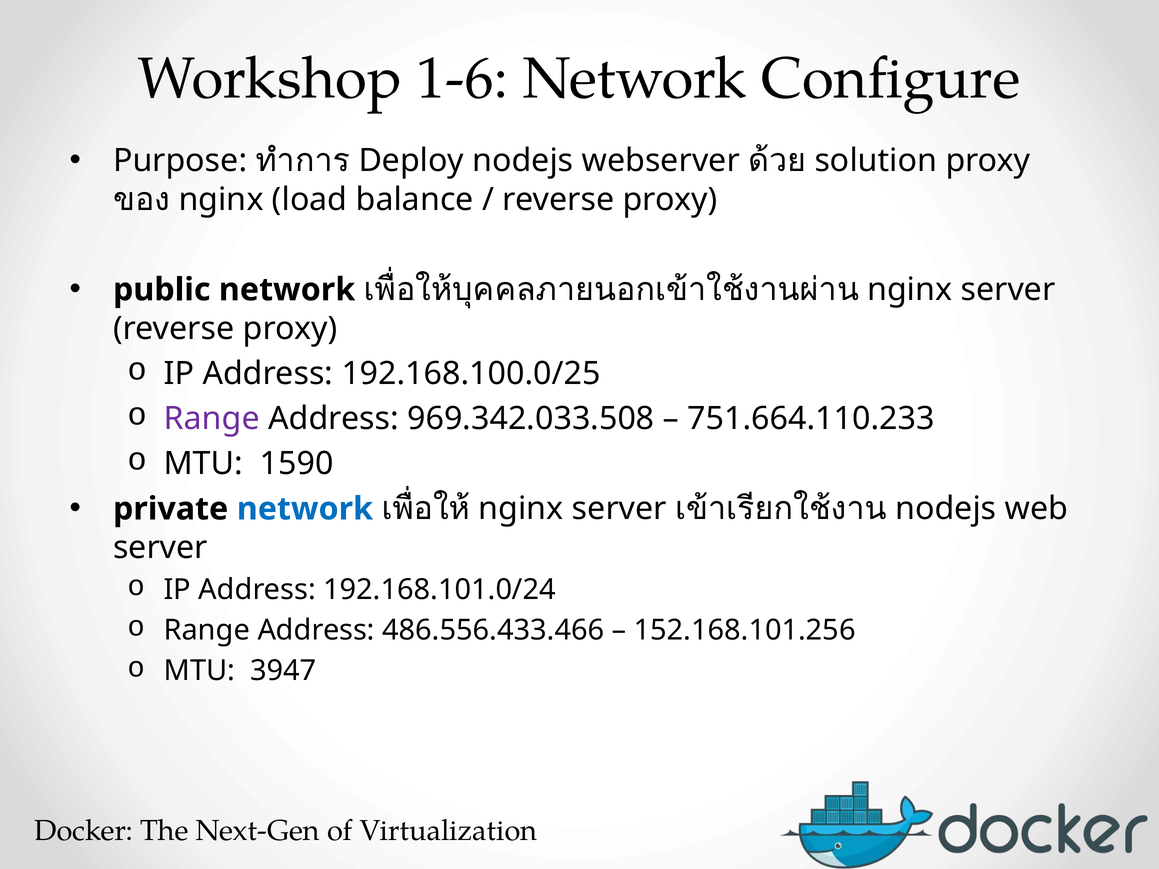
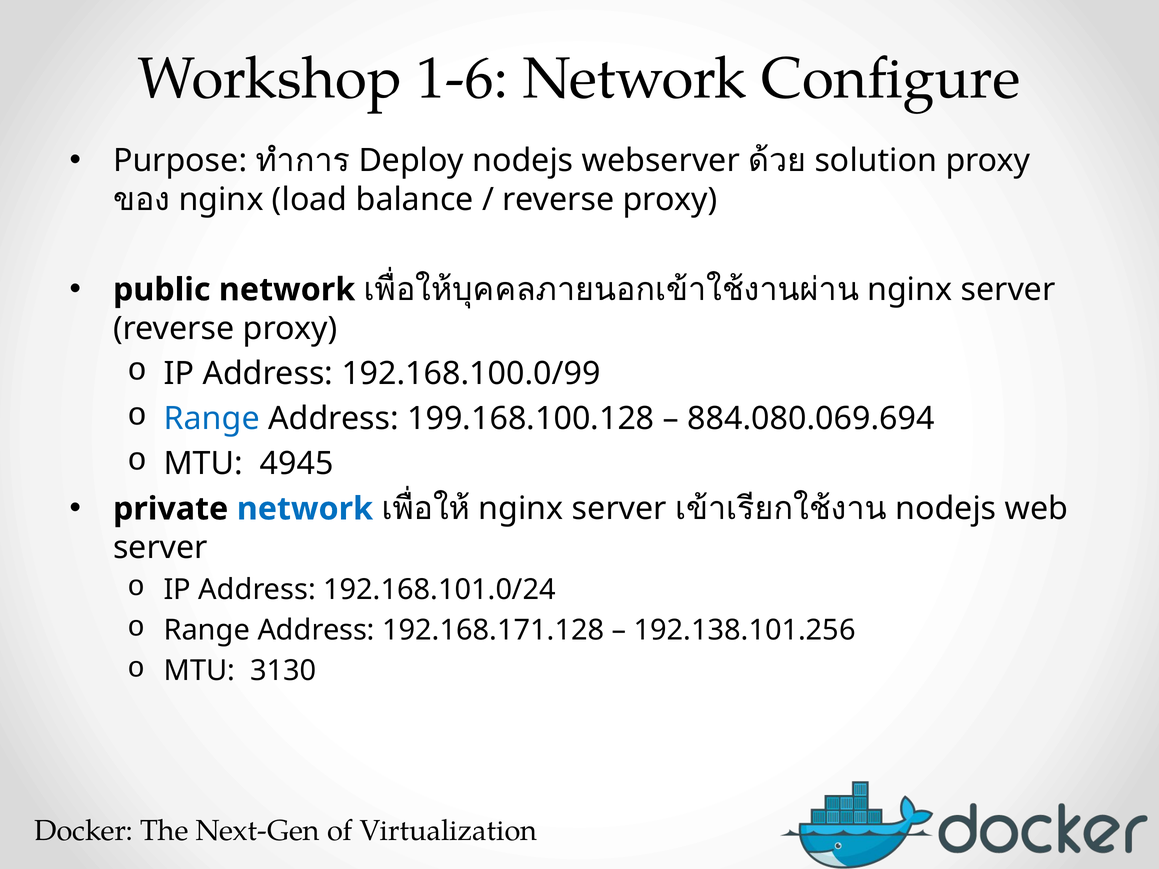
192.168.100.0/25: 192.168.100.0/25 -> 192.168.100.0/99 (471, 374)
Range colour: purple -> blue (212, 419)
969.342.033.508: 969.342.033.508 -> 199.168.100.128 (531, 419)
751.664.110.233: 751.664.110.233 -> 884.080.069.694 (811, 419)
1590: 1590 -> 4945 (297, 464)
486.556.433.466: 486.556.433.466 -> 192.168.171.128 (493, 631)
152.168.101.256: 152.168.101.256 -> 192.138.101.256 (745, 631)
3947: 3947 -> 3130 (283, 671)
